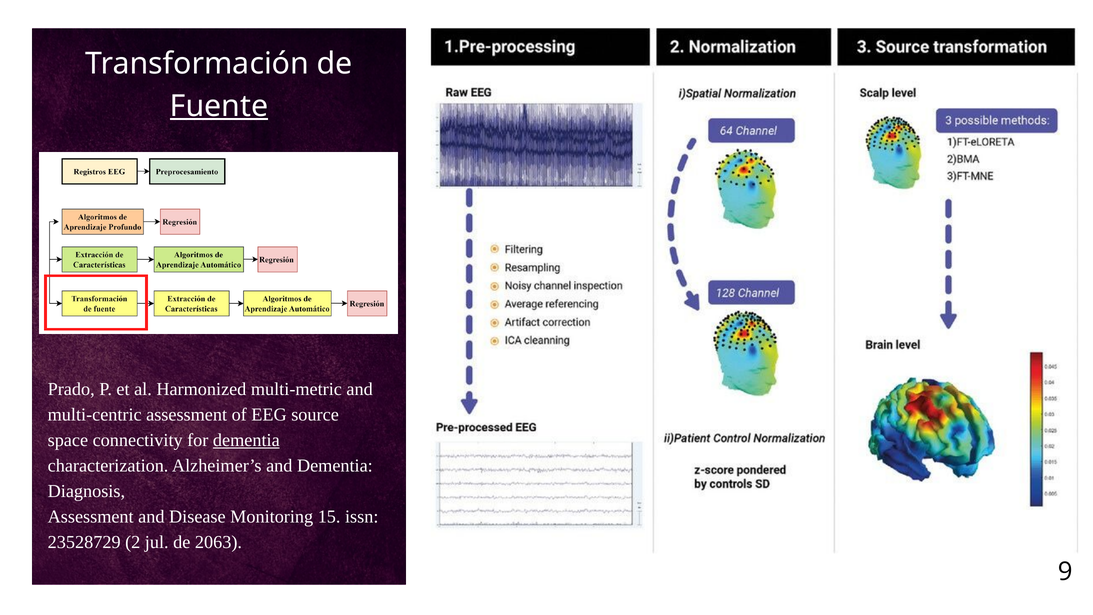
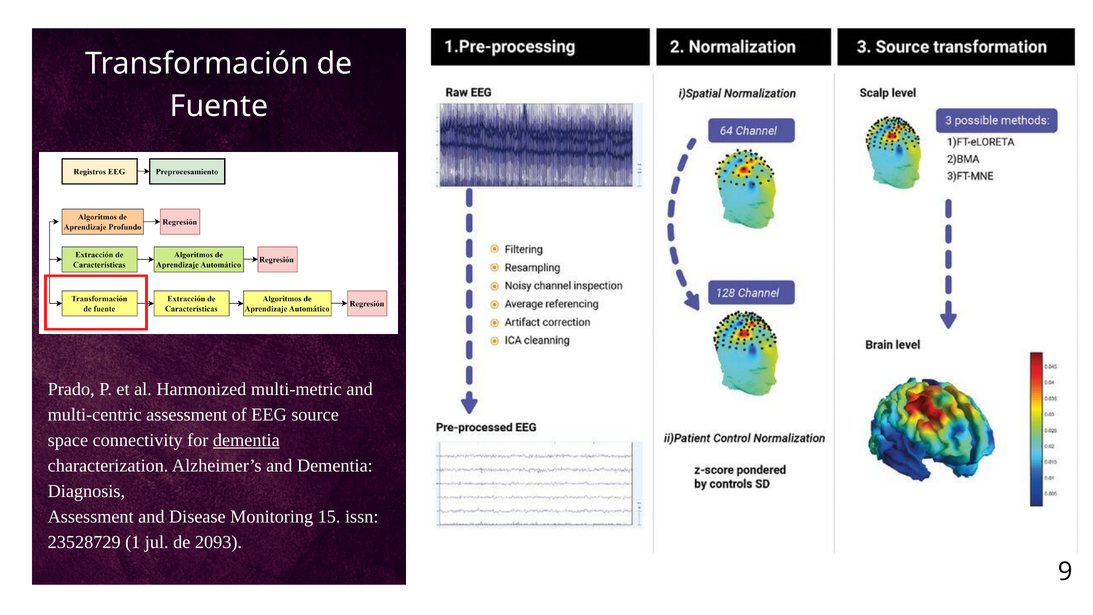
Fuente underline: present -> none (219, 106)
2: 2 -> 1 (133, 542)
2063: 2063 -> 2093 (218, 542)
